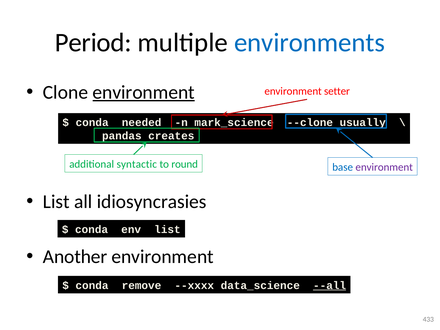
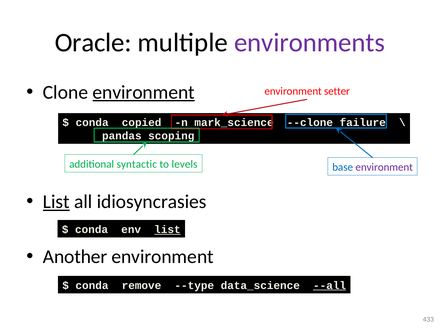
Period: Period -> Oracle (93, 43)
environments colour: blue -> purple (309, 43)
needed: needed -> copied (142, 123)
usually: usually -> failure (363, 123)
creates: creates -> scoping (171, 136)
round: round -> levels (185, 164)
List underline: none -> present (56, 202)
list underline: none -> present (167, 230)
--xxxx: --xxxx -> --type (194, 285)
